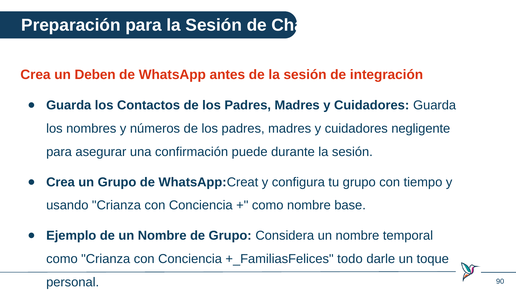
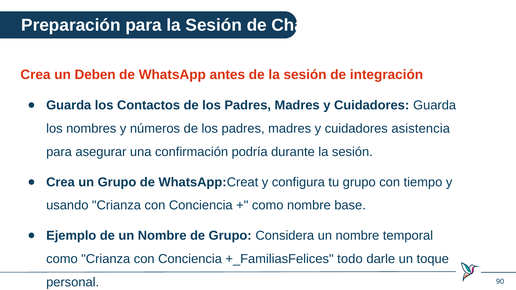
negligente: negligente -> asistencia (421, 129)
puede: puede -> podría (250, 152)
